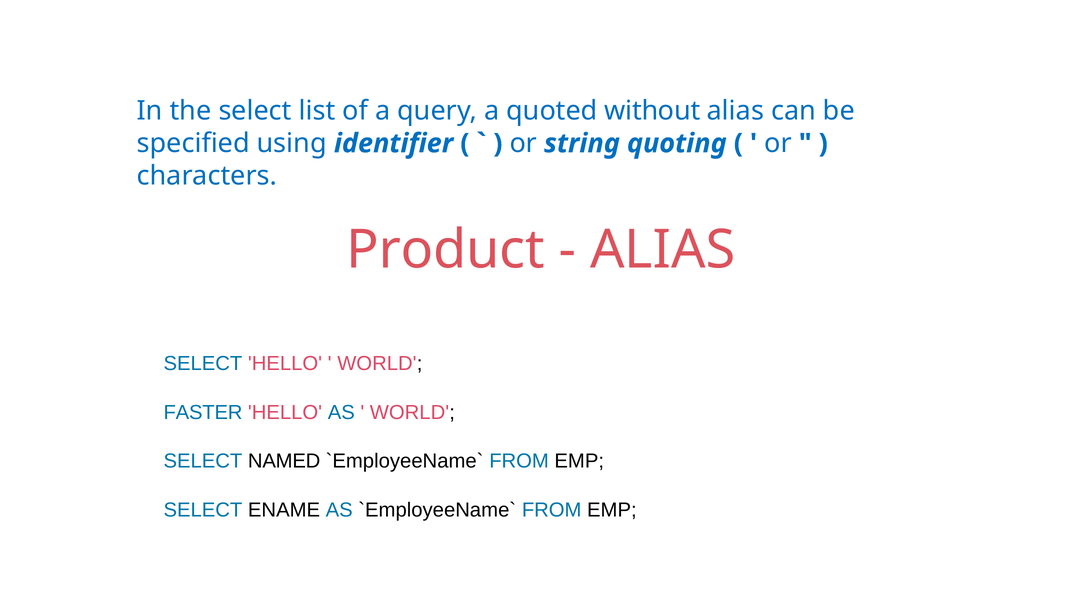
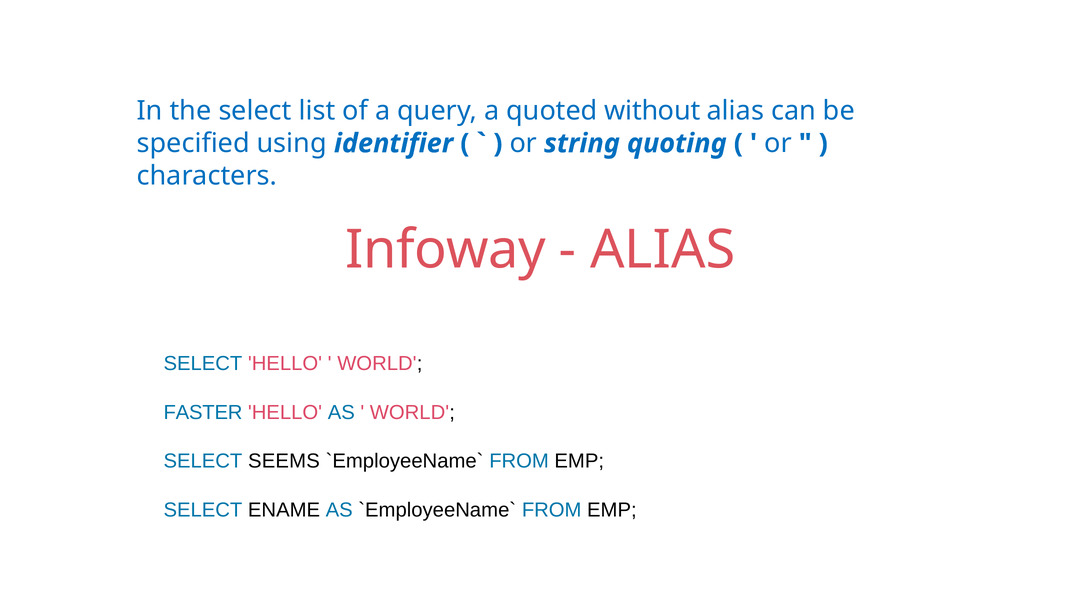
Product: Product -> Infoway (446, 250)
NAMED: NAMED -> SEEMS (284, 461)
